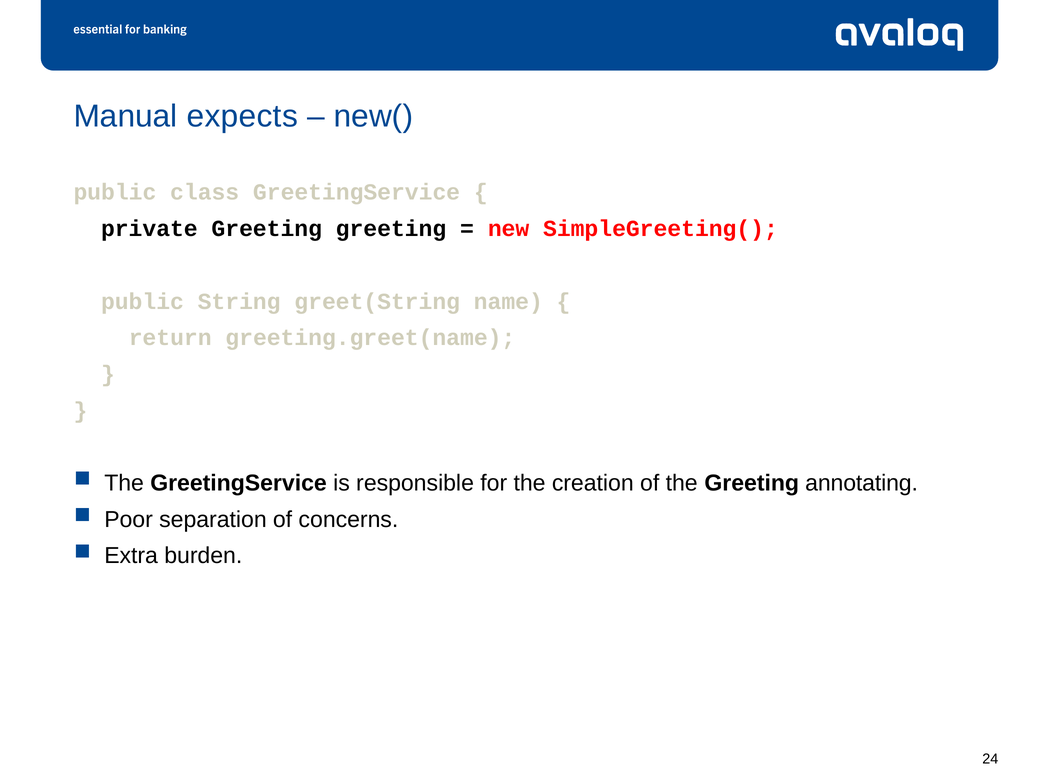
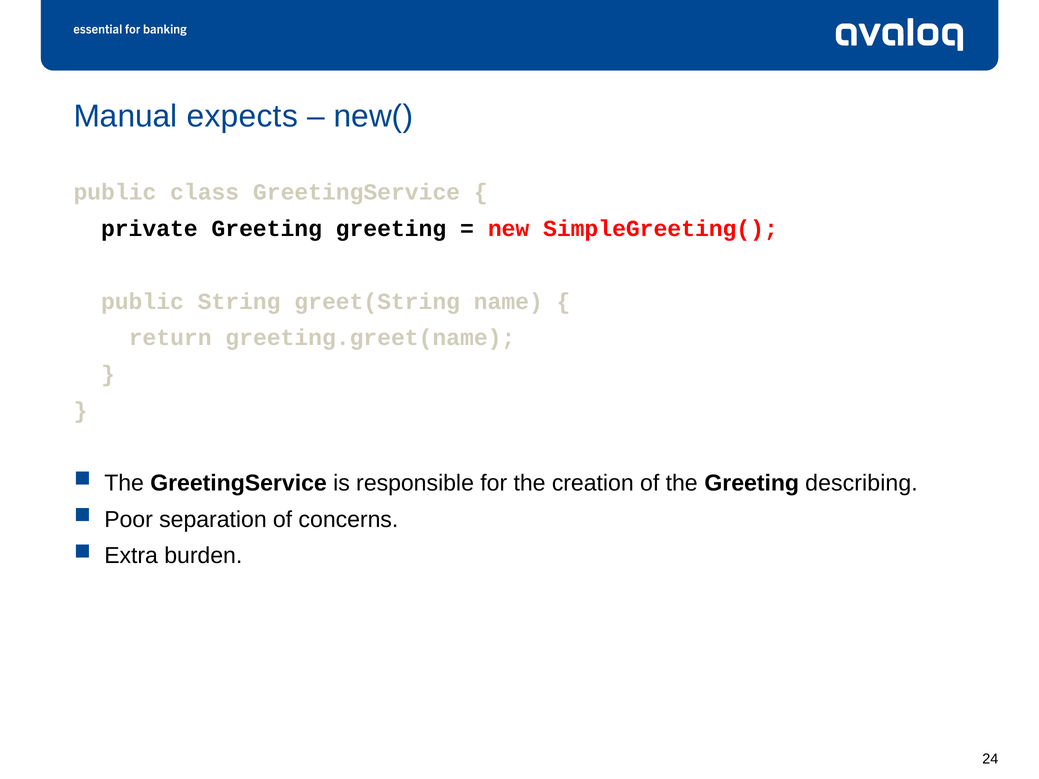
annotating: annotating -> describing (861, 483)
